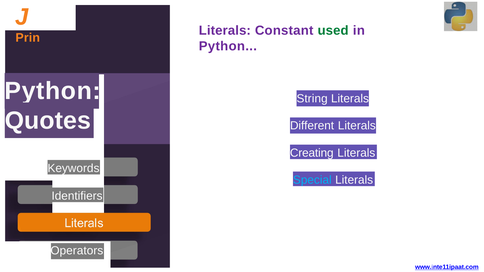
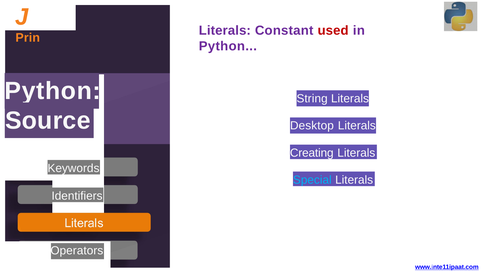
used colour: green -> red (333, 30)
Quotes: Quotes -> Source (48, 121)
Different: Different -> Desktop (312, 126)
